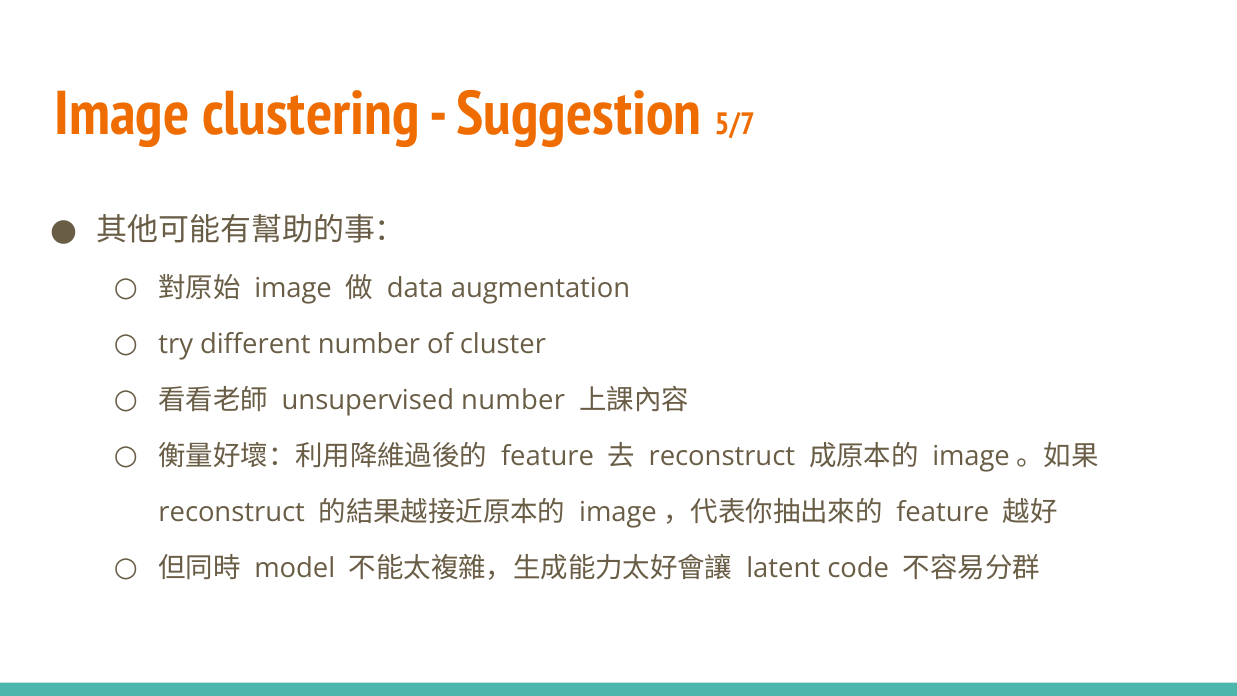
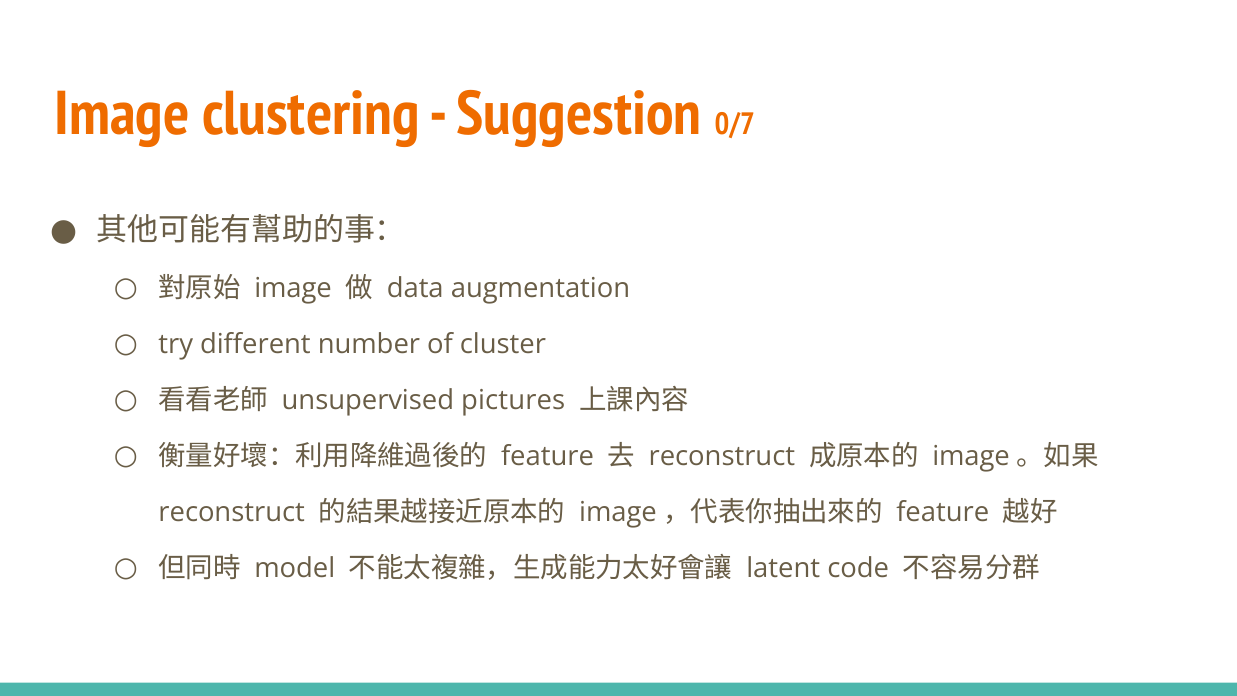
5/7: 5/7 -> 0/7 (735, 124)
unsupervised number: number -> pictures (513, 400)
